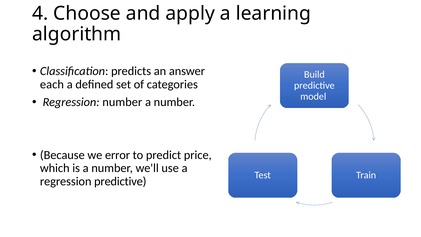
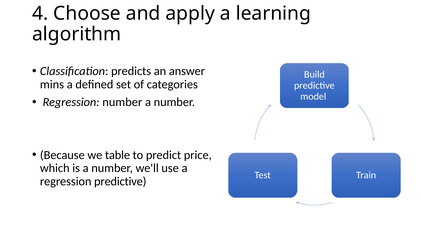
each: each -> mins (52, 84)
error: error -> table (118, 155)
